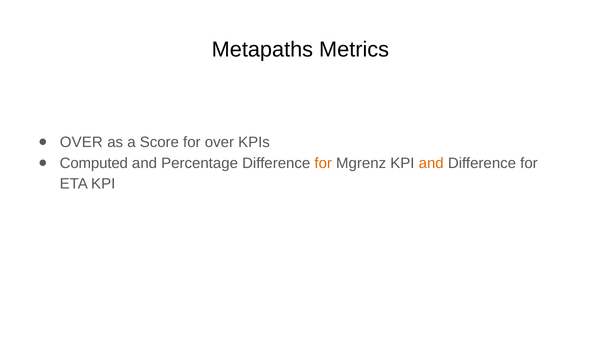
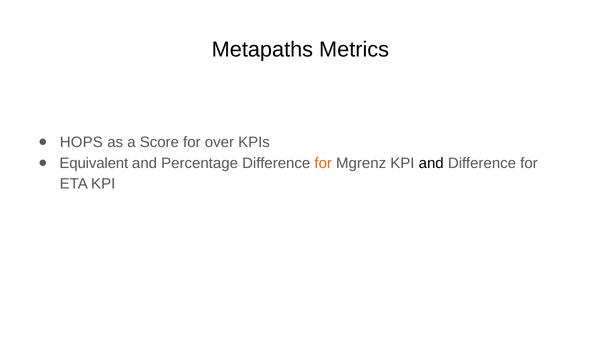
OVER: OVER -> HOPS (81, 142)
Computed: Computed -> Equivalent (94, 163)
and colour: orange -> black (431, 163)
